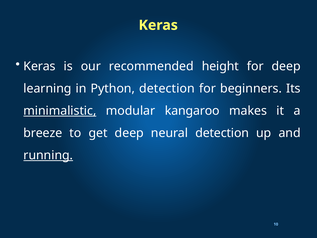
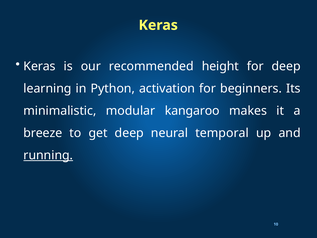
Python detection: detection -> activation (167, 88)
minimalistic underline: present -> none (60, 111)
neural detection: detection -> temporal (222, 133)
